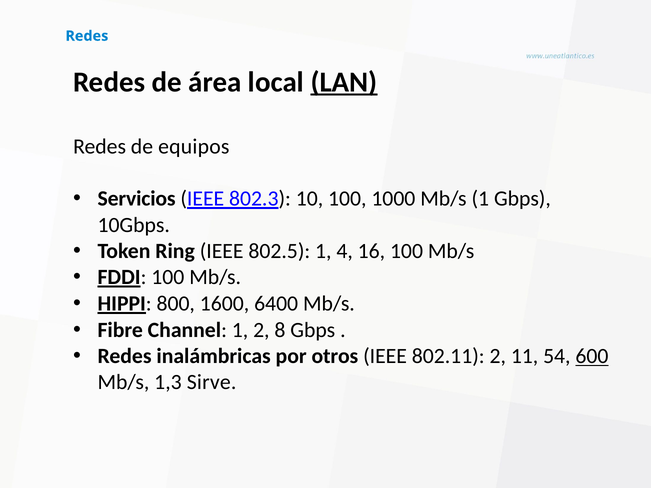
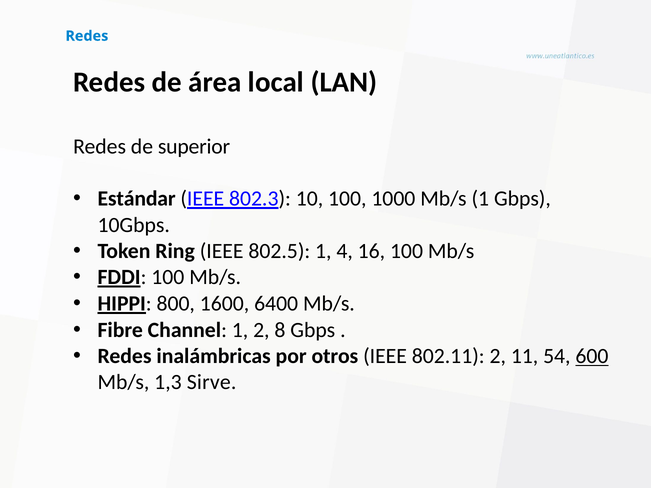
LAN underline: present -> none (344, 82)
equipos: equipos -> superior (194, 147)
Servicios: Servicios -> Estándar (137, 199)
